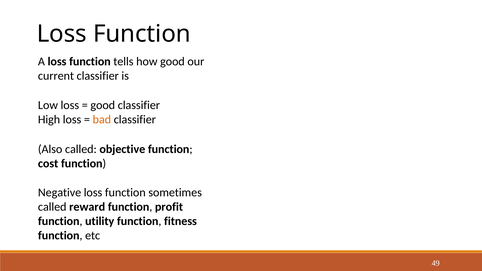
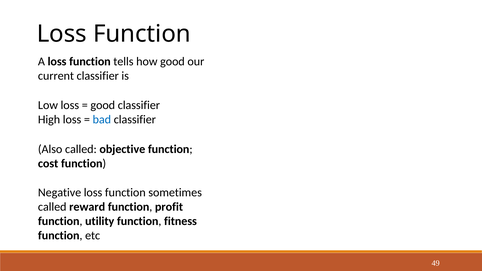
bad colour: orange -> blue (102, 120)
